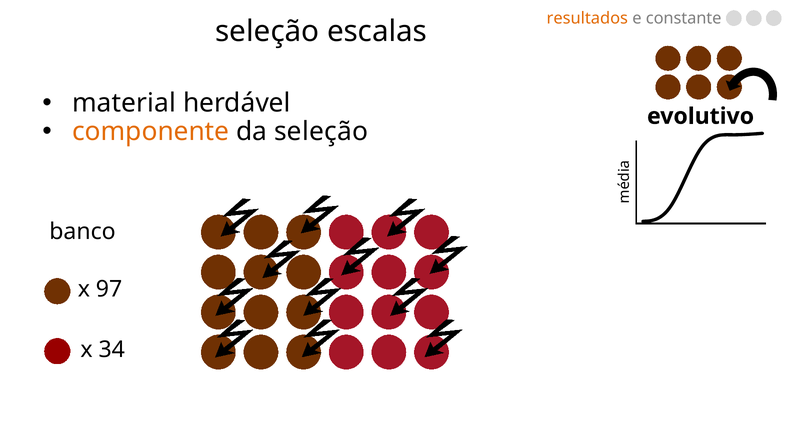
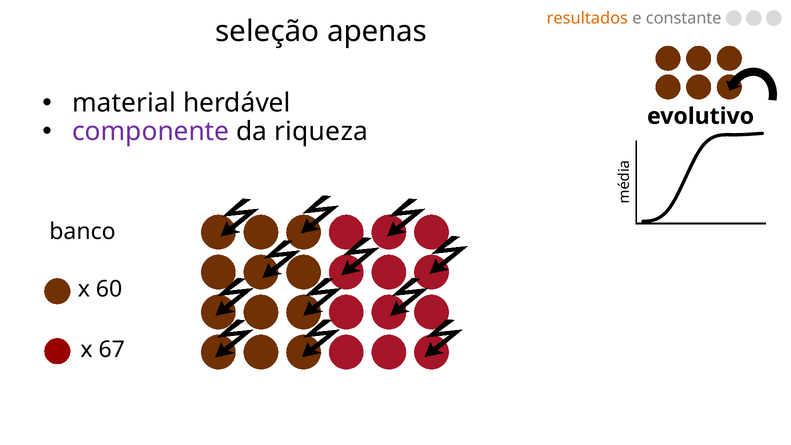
escalas: escalas -> apenas (377, 31)
componente colour: orange -> purple (151, 131)
da seleção: seleção -> riqueza (321, 131)
97: 97 -> 60 (109, 289)
34: 34 -> 67 (112, 349)
